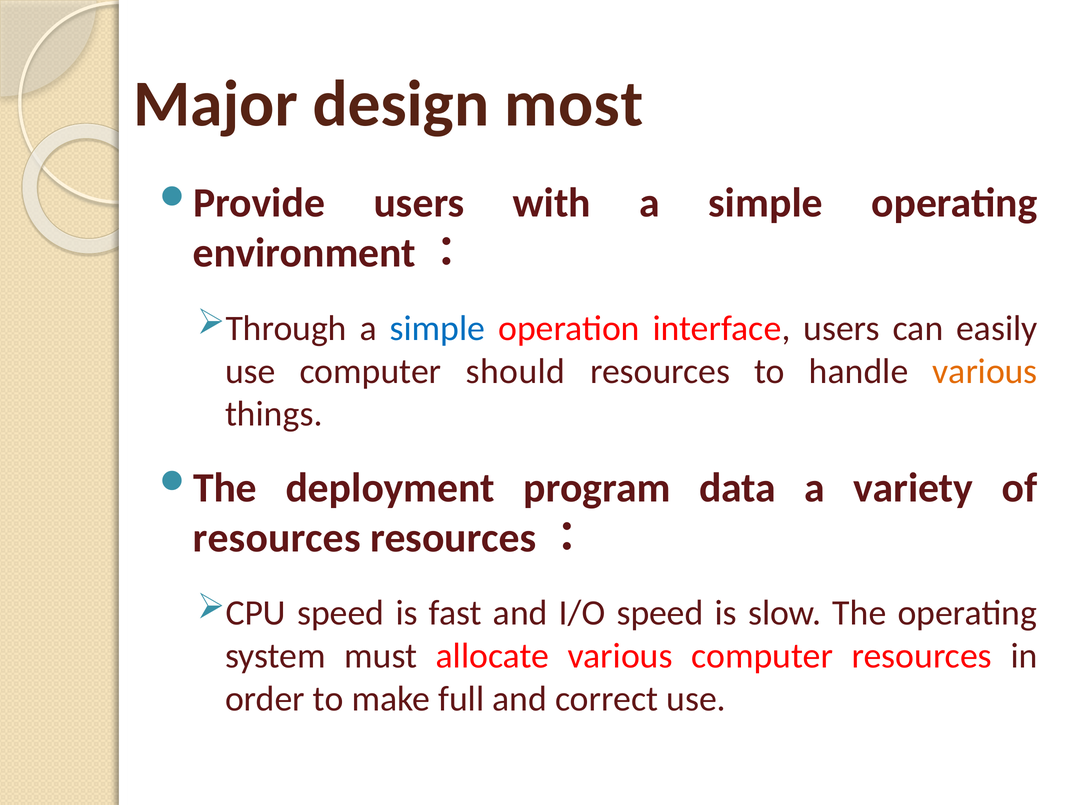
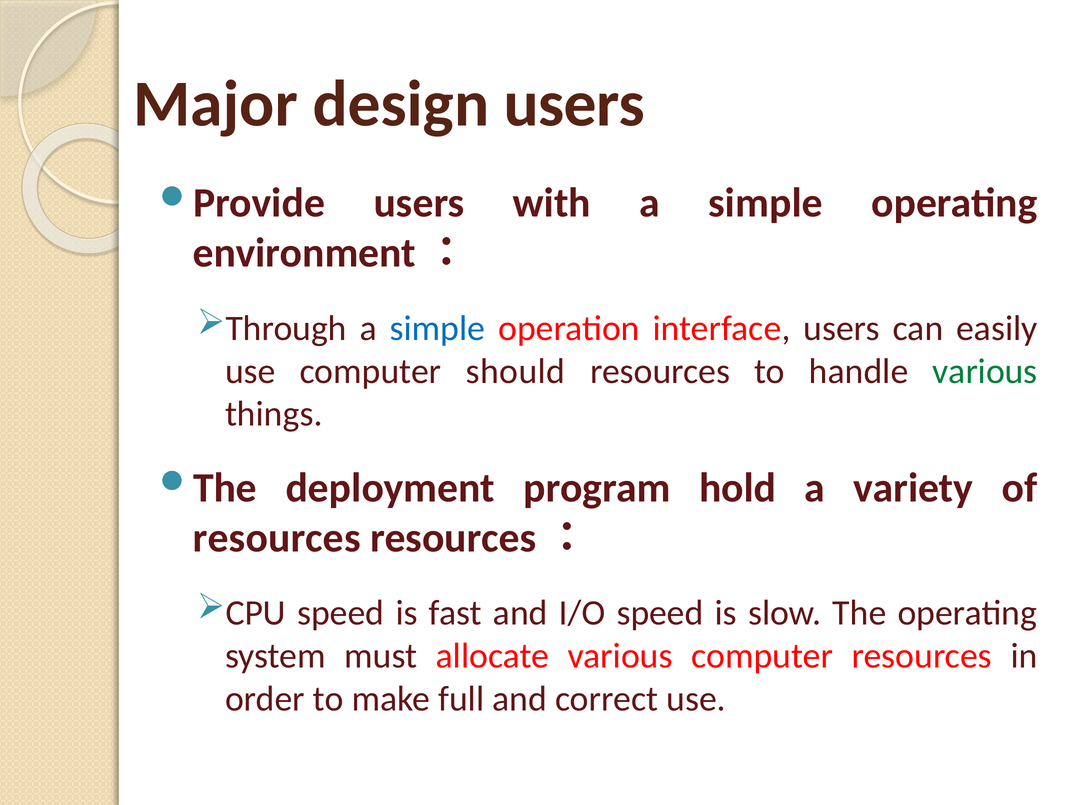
design most: most -> users (574, 104)
various colour: orange -> green (985, 371)
data: data -> hold (738, 488)
